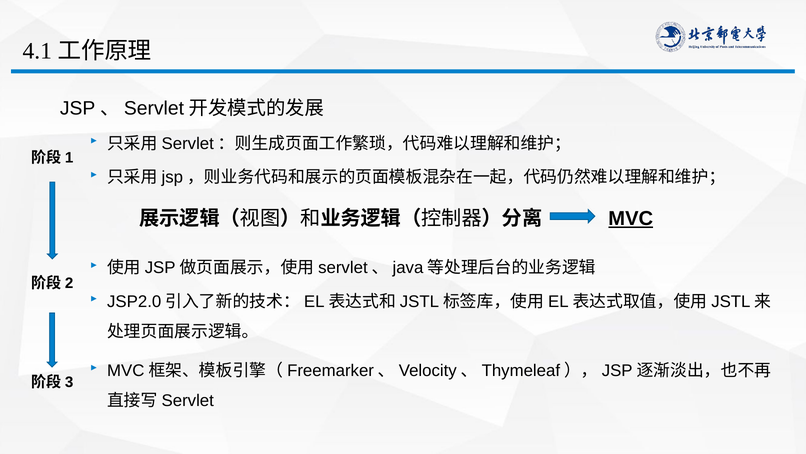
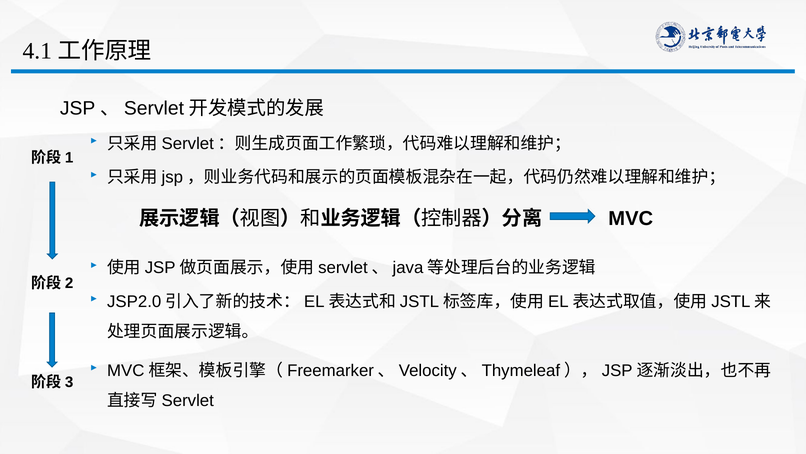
MVC underline: present -> none (631, 218)
